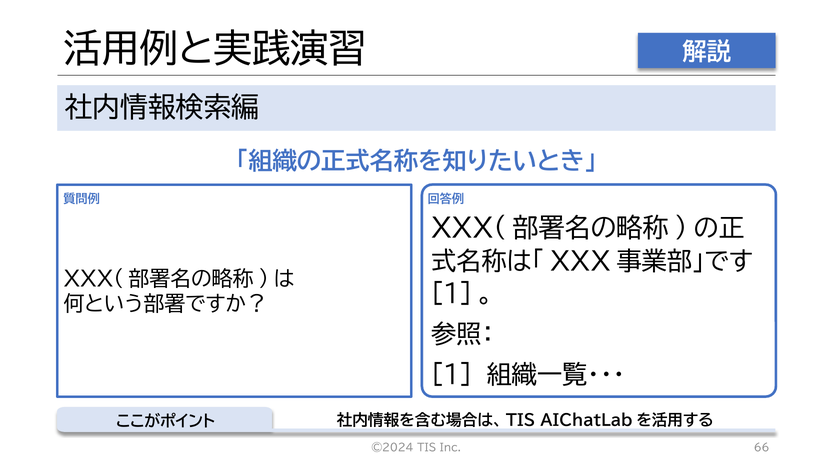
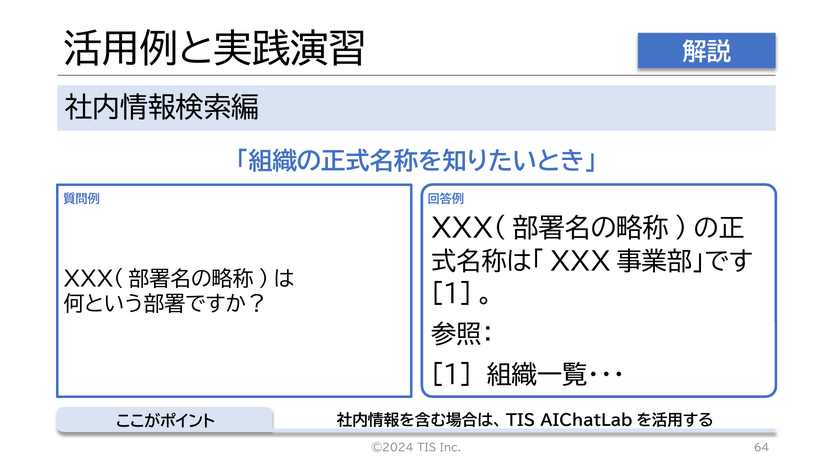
66: 66 -> 64 (762, 447)
